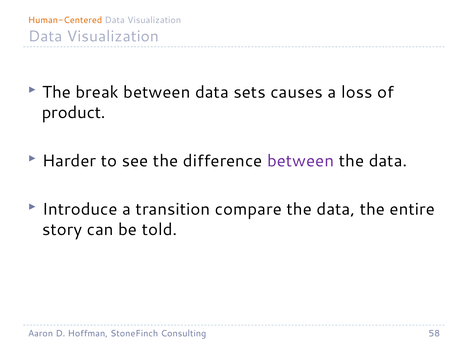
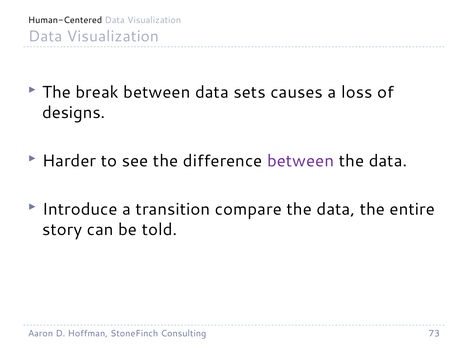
Human-Centered colour: orange -> black (65, 20)
product: product -> designs (74, 113)
58: 58 -> 73 (434, 334)
